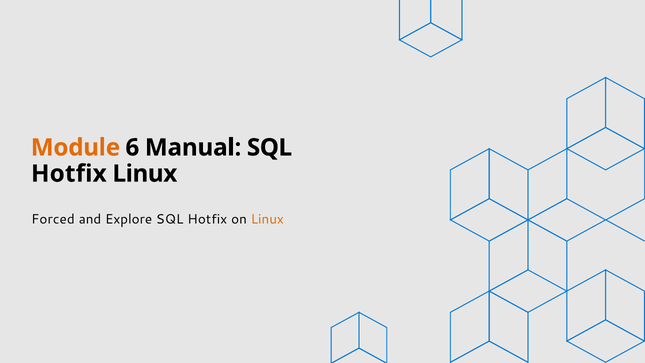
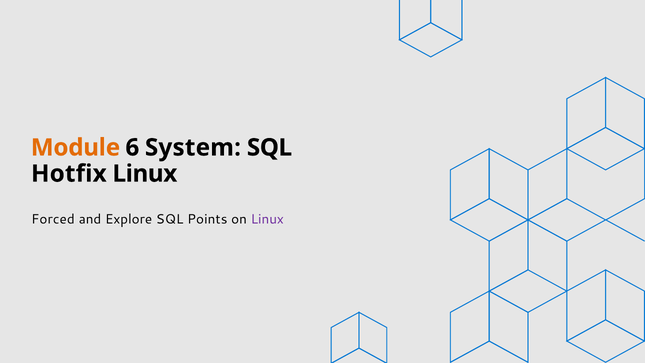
Manual: Manual -> System (193, 147)
Explore SQL Hotfix: Hotfix -> Points (207, 219)
Linux colour: orange -> purple (267, 219)
